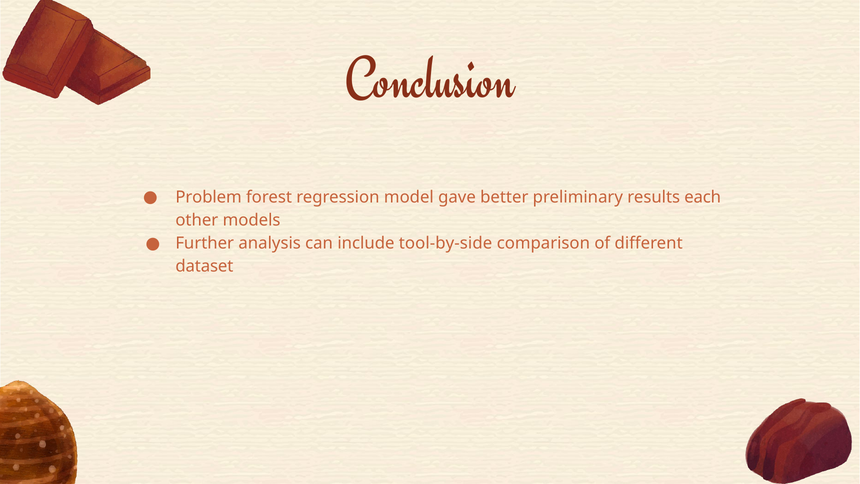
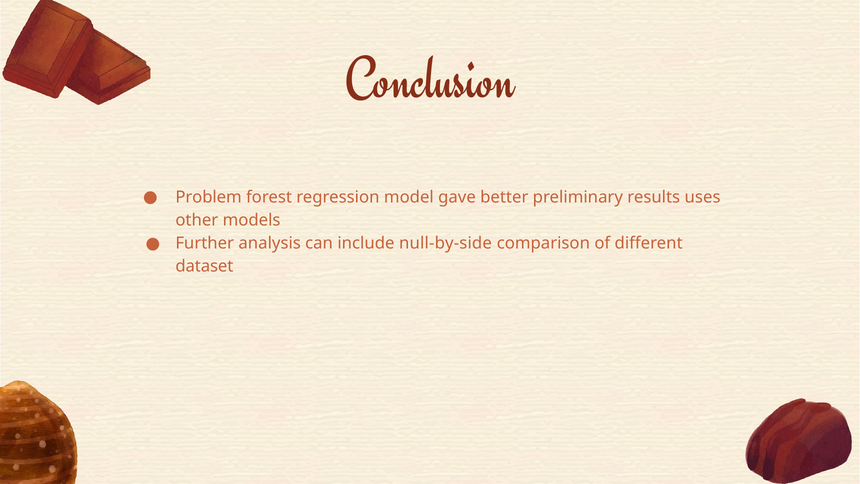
each: each -> uses (703, 197)
tool-by-side: tool-by-side -> null-by-side (445, 243)
